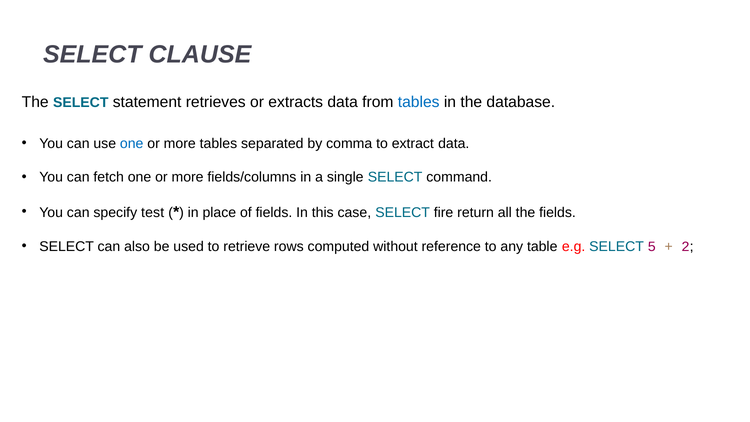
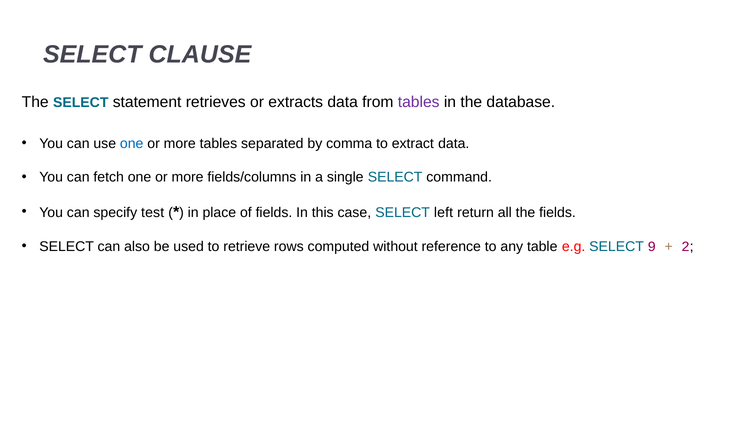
tables colour: blue -> purple (419, 102)
fire: fire -> left (443, 212)
5: 5 -> 9 (652, 247)
